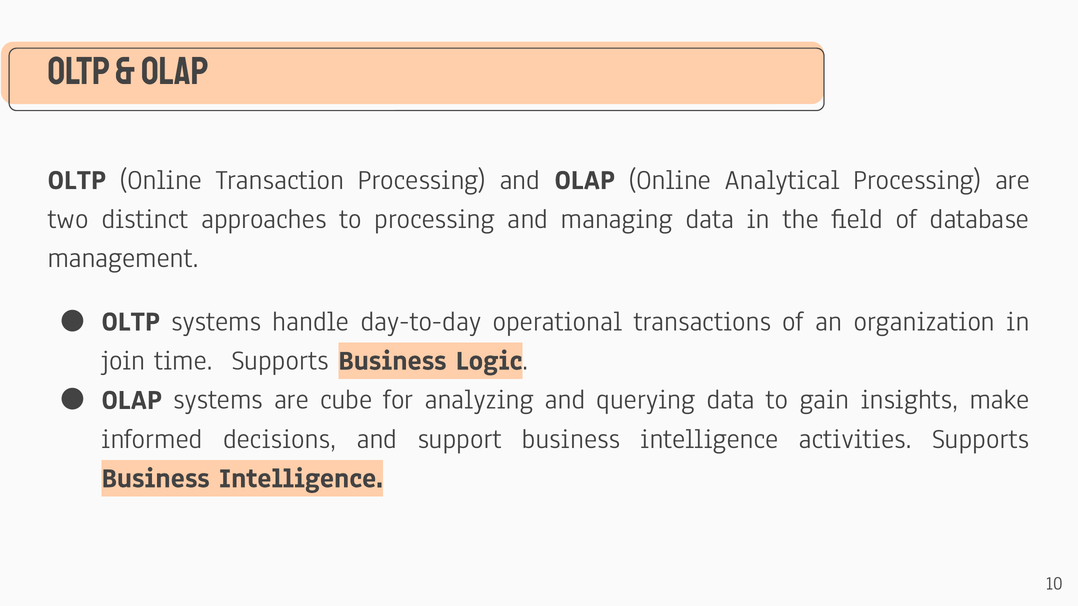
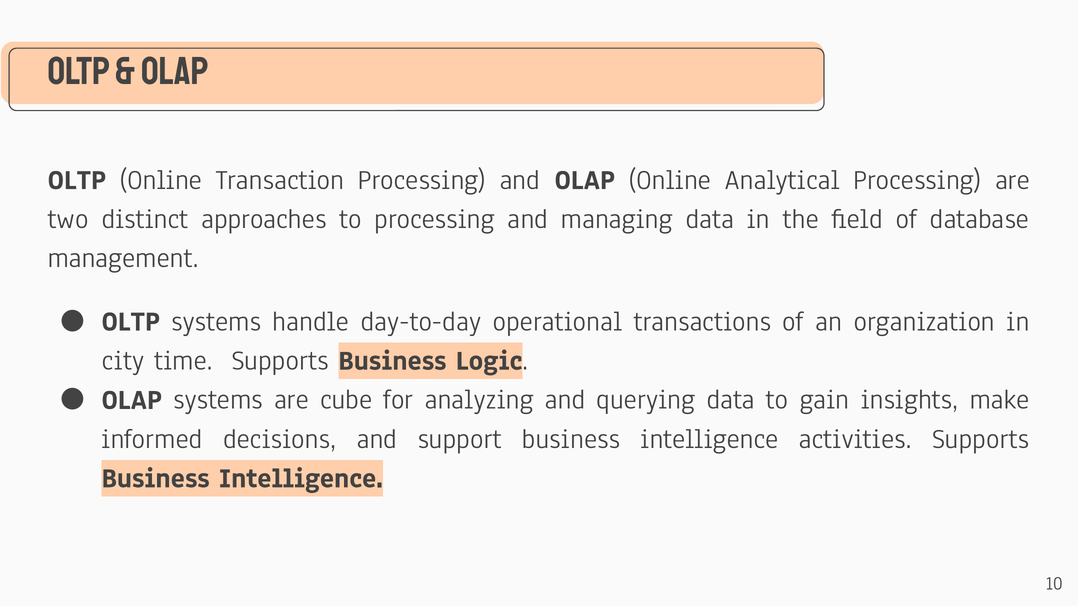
join: join -> city (123, 361)
